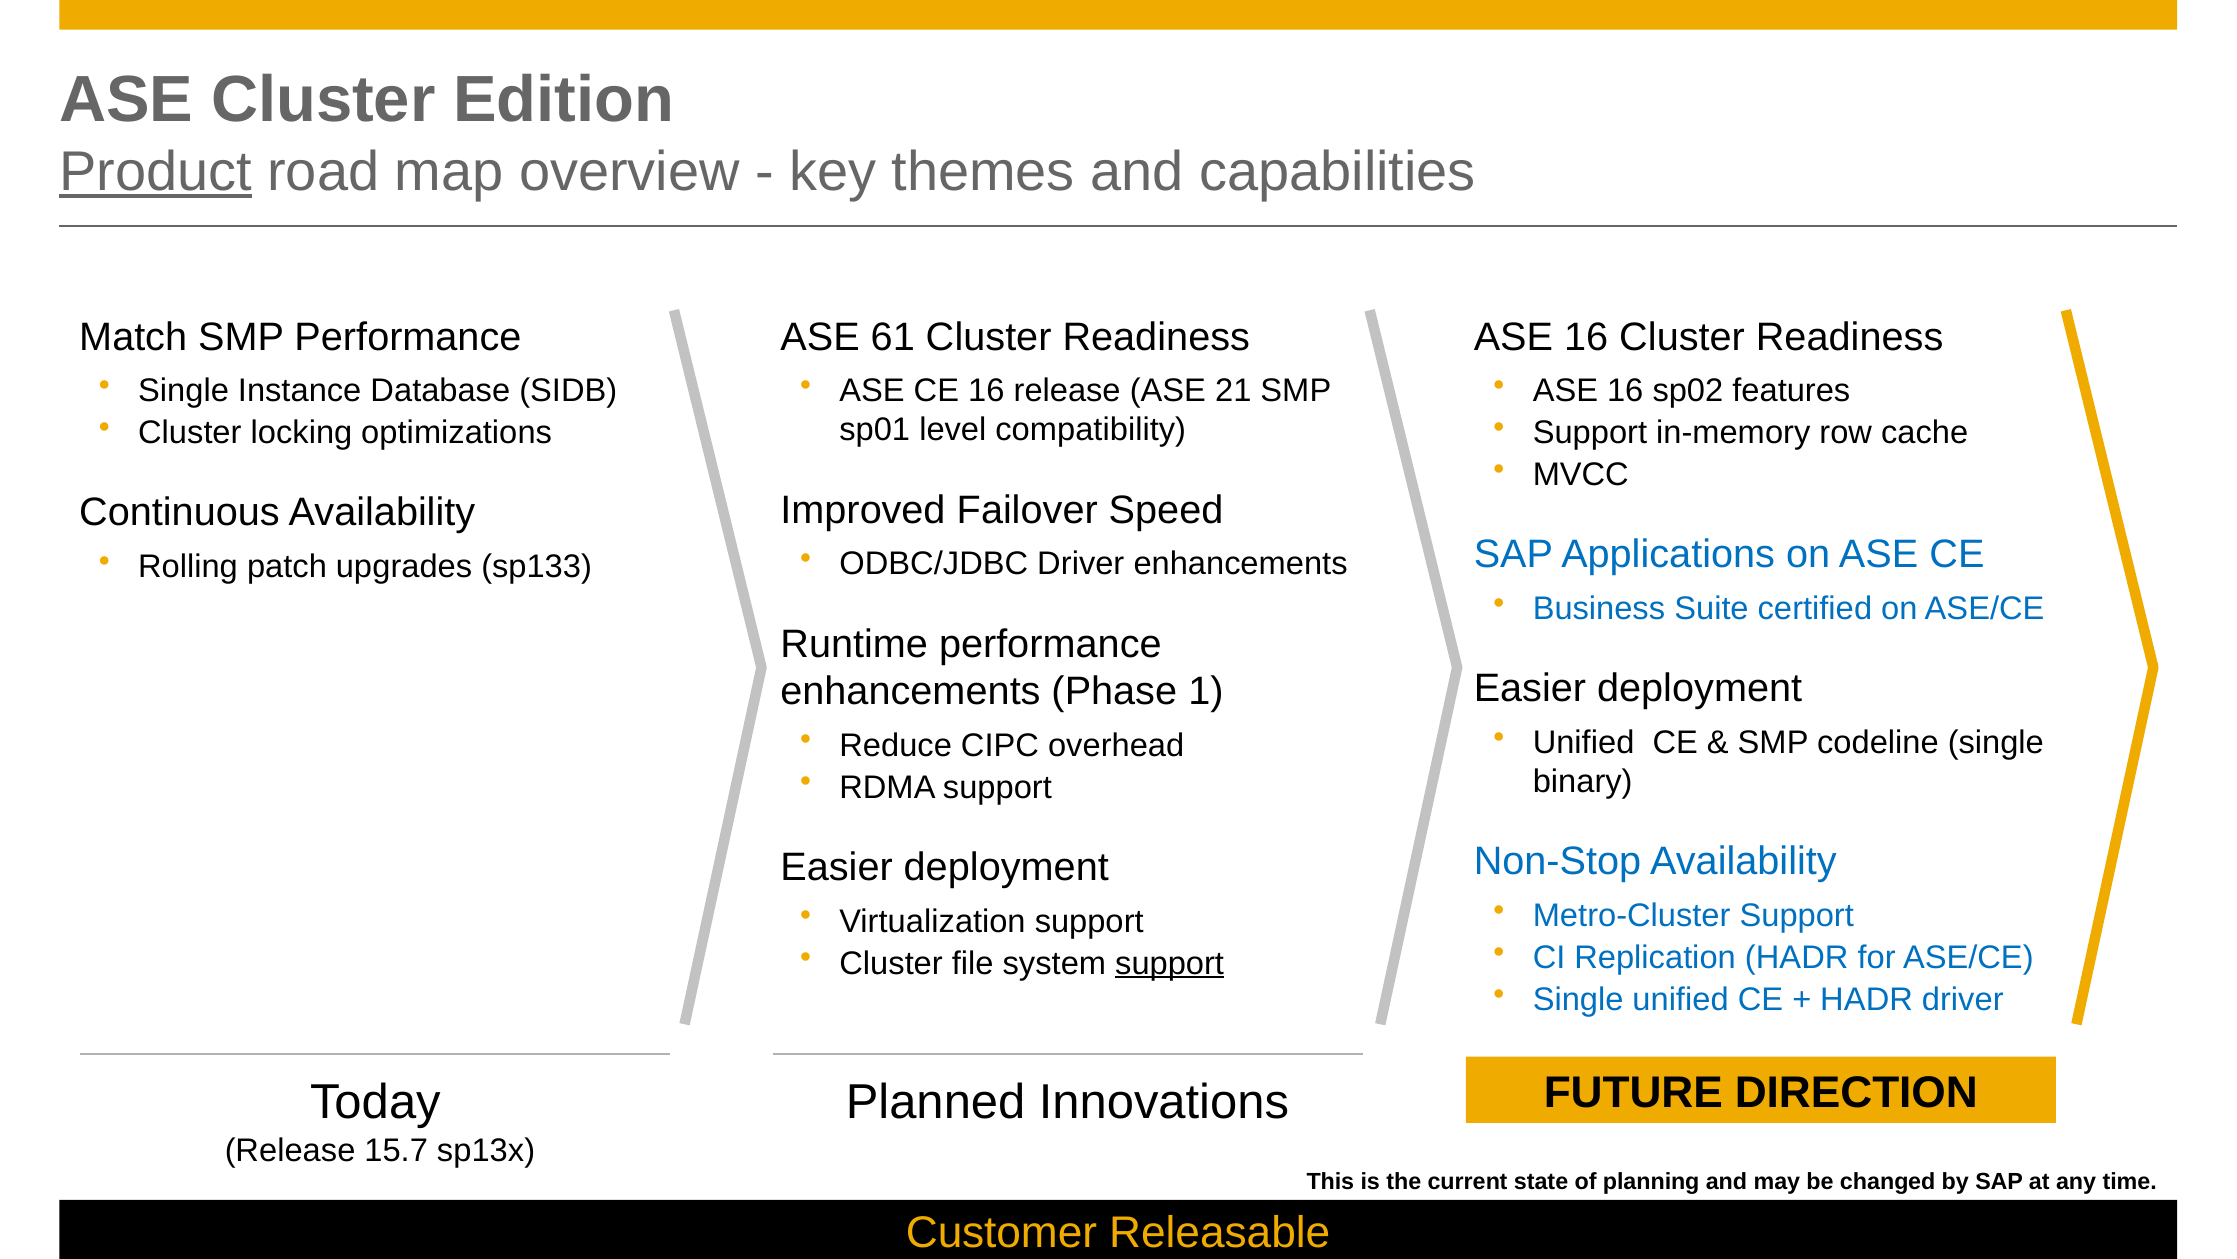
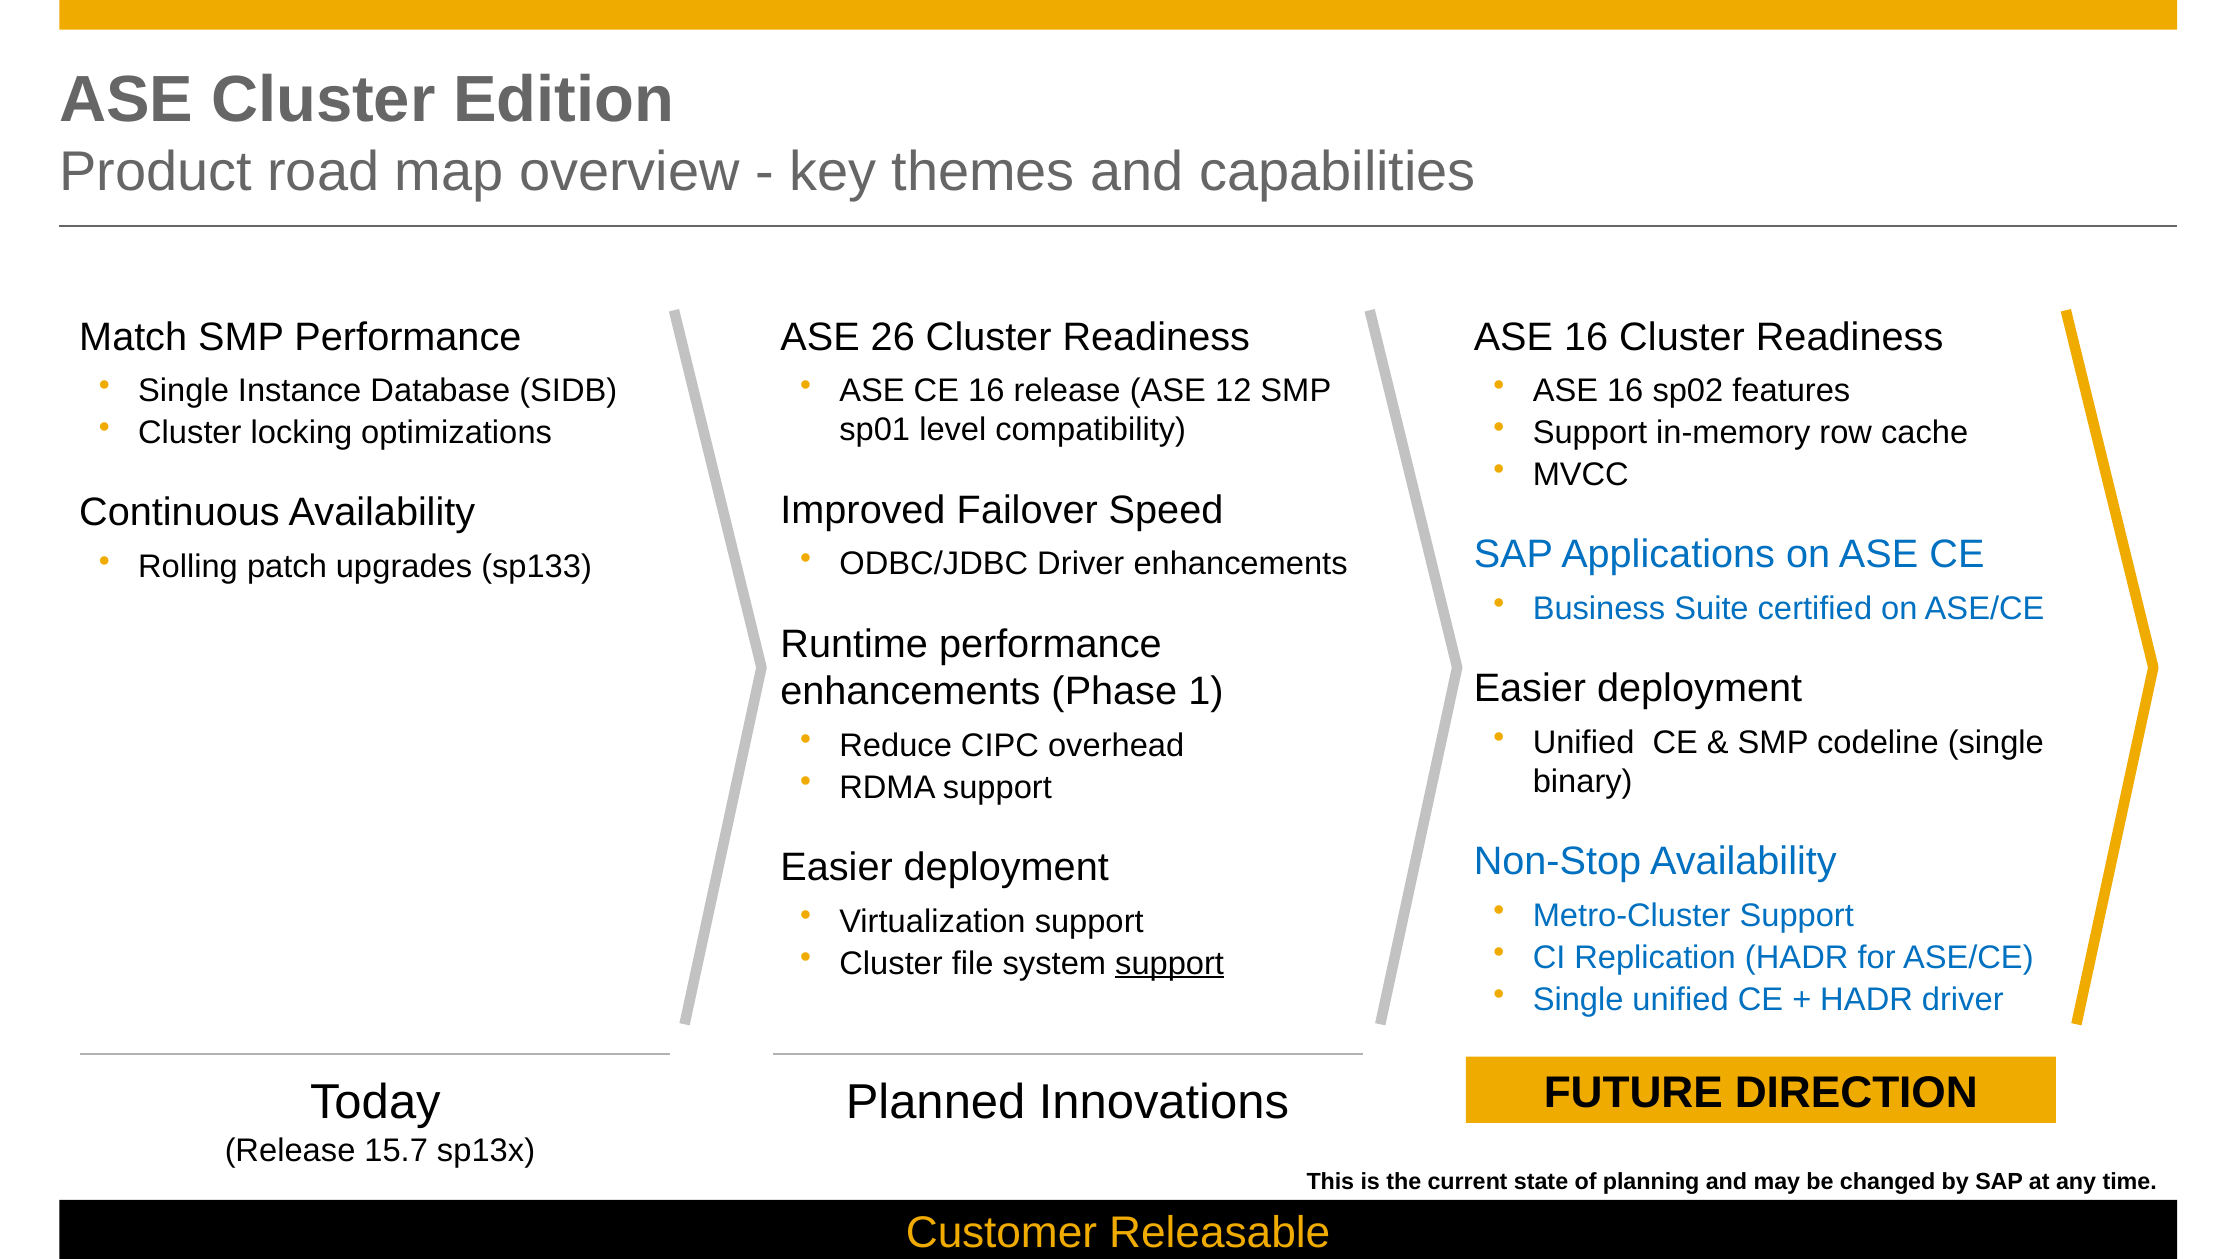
Product underline: present -> none (156, 172)
61: 61 -> 26 (893, 337)
21: 21 -> 12 (1233, 391)
